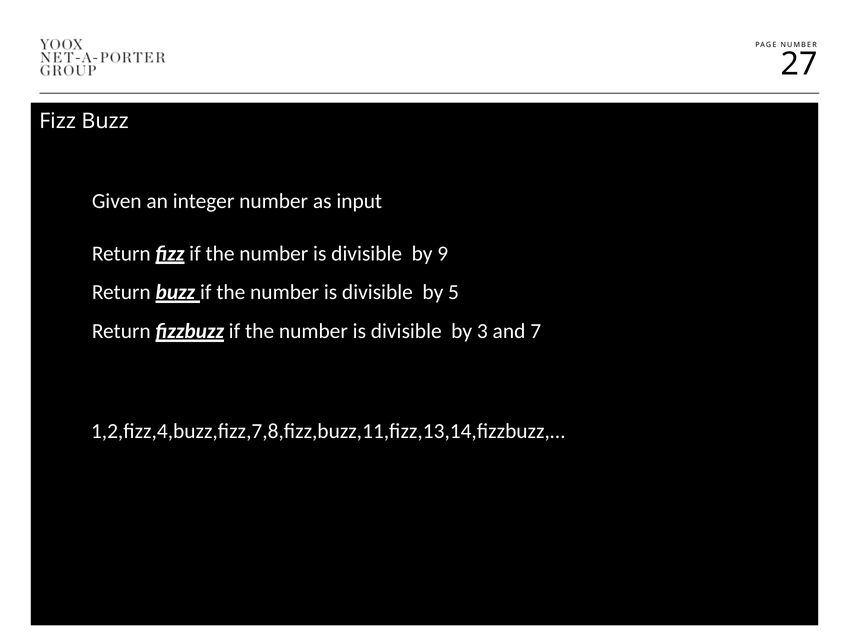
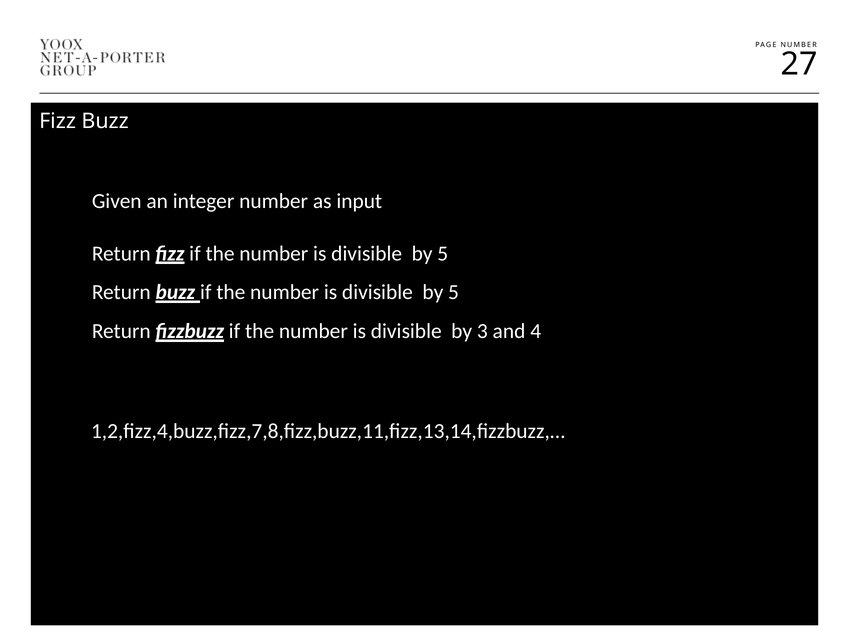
9: 9 -> 5 (443, 253)
7: 7 -> 4 (536, 331)
